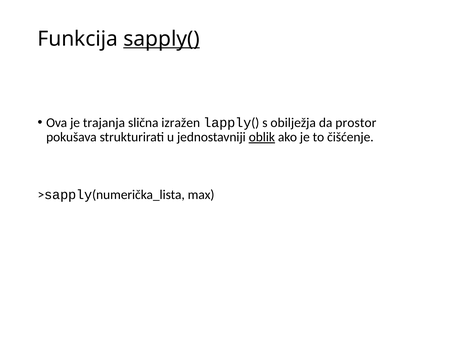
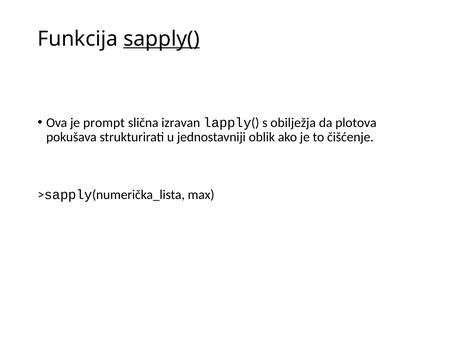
trajanja: trajanja -> prompt (104, 122)
izražen: izražen -> izravan (181, 122)
prostor: prostor -> plotova (356, 122)
oblik underline: present -> none (262, 137)
